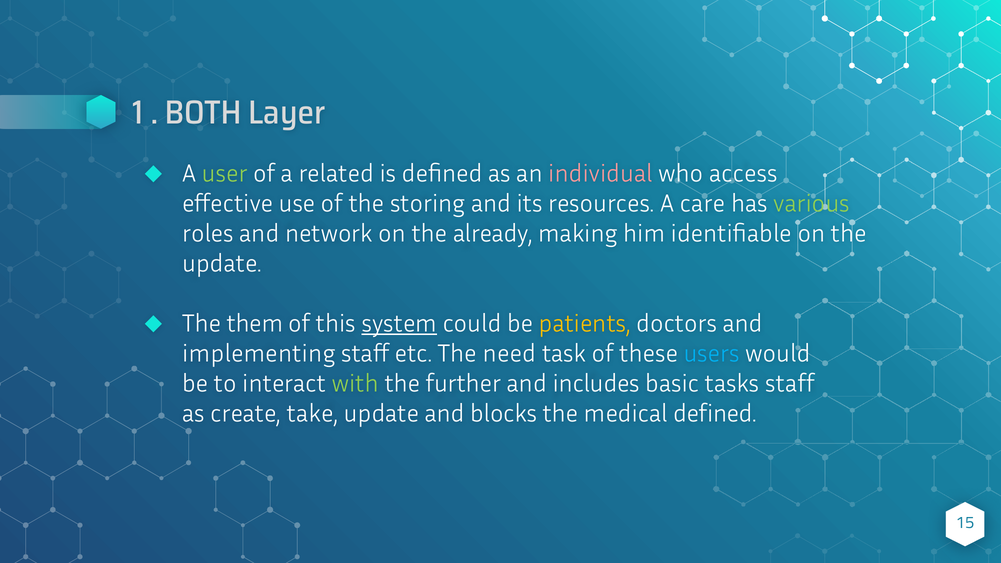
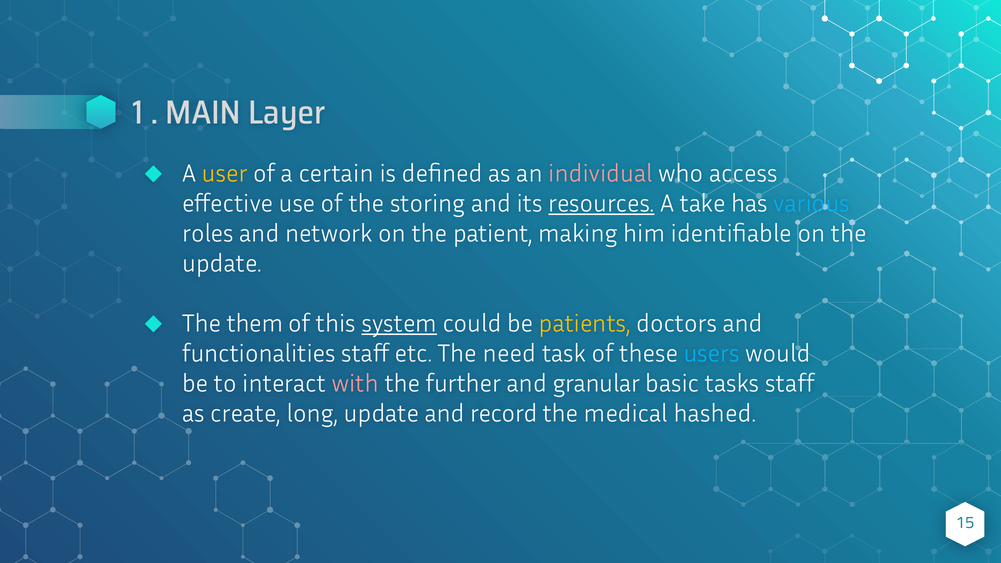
BOTH: BOTH -> MAIN (203, 113)
user colour: light green -> yellow (225, 173)
related: related -> certain (336, 173)
resources underline: none -> present (601, 203)
care: care -> take (703, 203)
various colour: light green -> light blue (812, 203)
already: already -> patient (493, 233)
implementing: implementing -> functionalities (259, 354)
with colour: light green -> pink (355, 384)
includes: includes -> granular (596, 384)
take: take -> long (313, 414)
blocks: blocks -> record (504, 414)
medical defined: defined -> hashed (715, 414)
